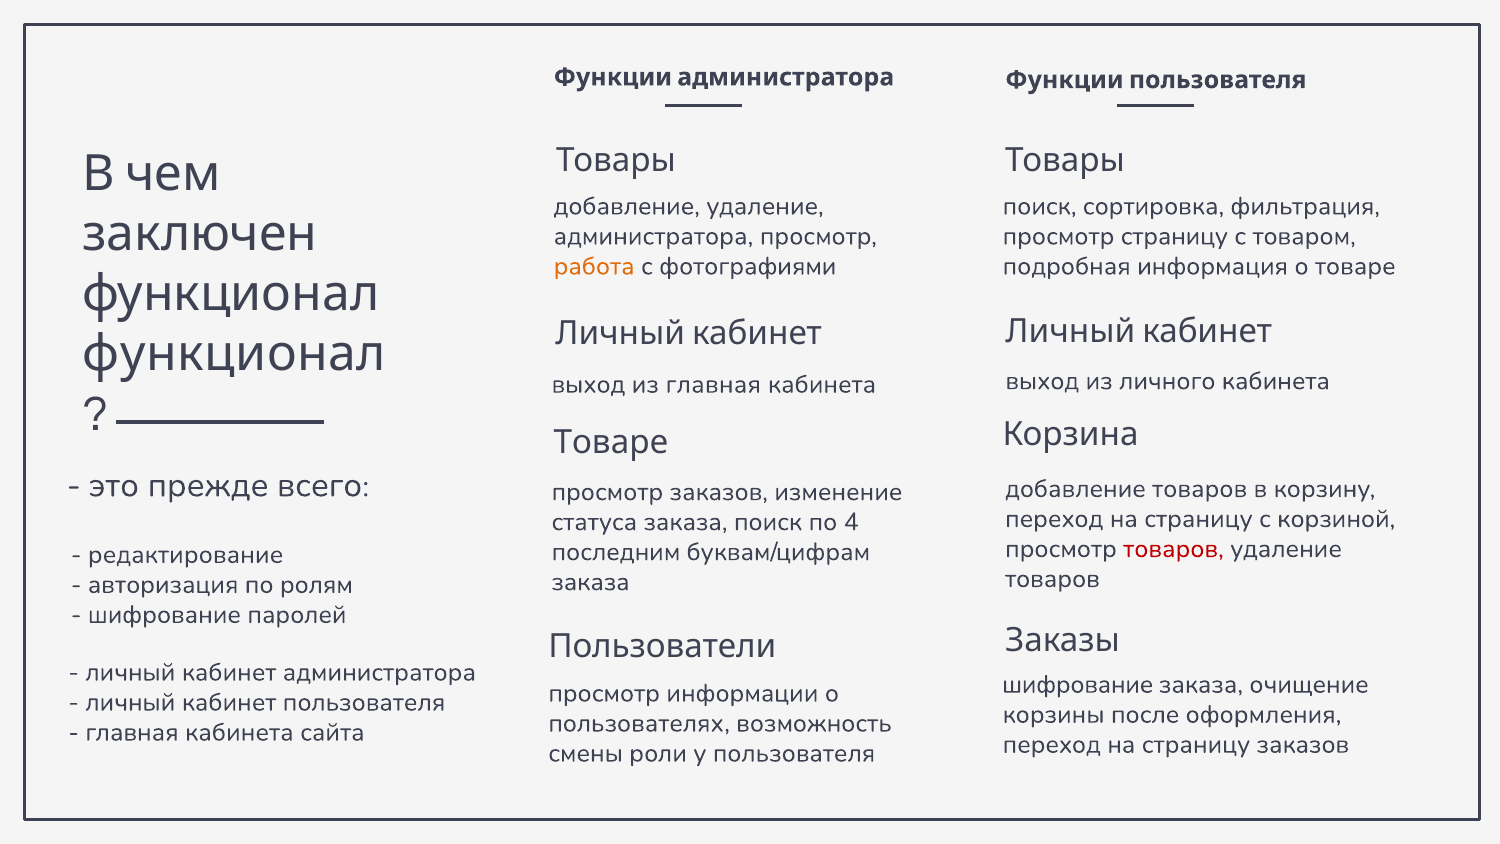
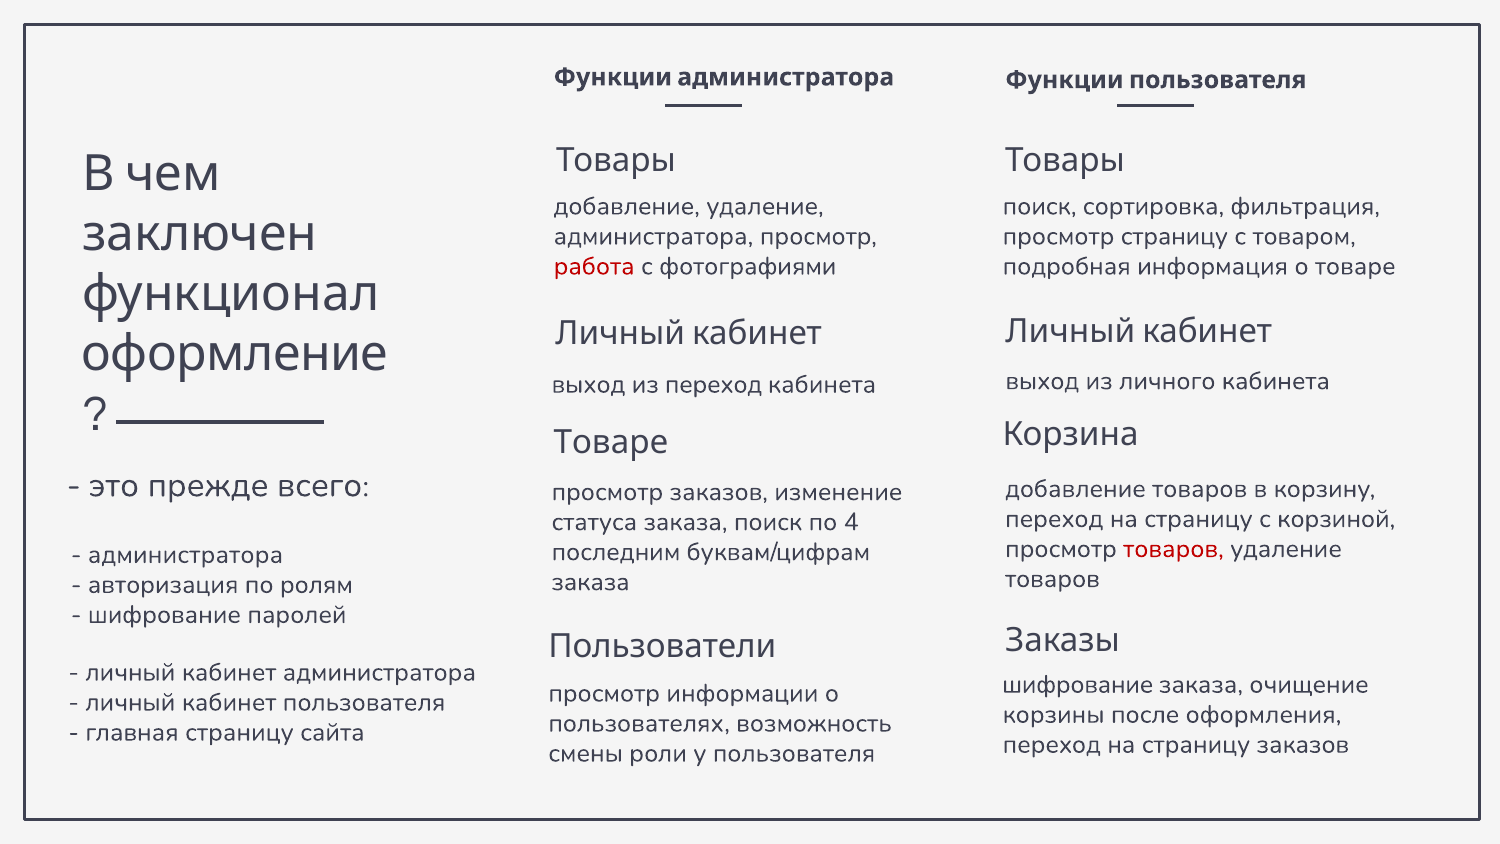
работа colour: orange -> red (594, 266)
функционал: функционал -> оформление (235, 354)
из главная: главная -> переход (713, 384)
редактирование: редактирование -> администратора (185, 554)
кабинета: кабинета -> страницу (239, 732)
